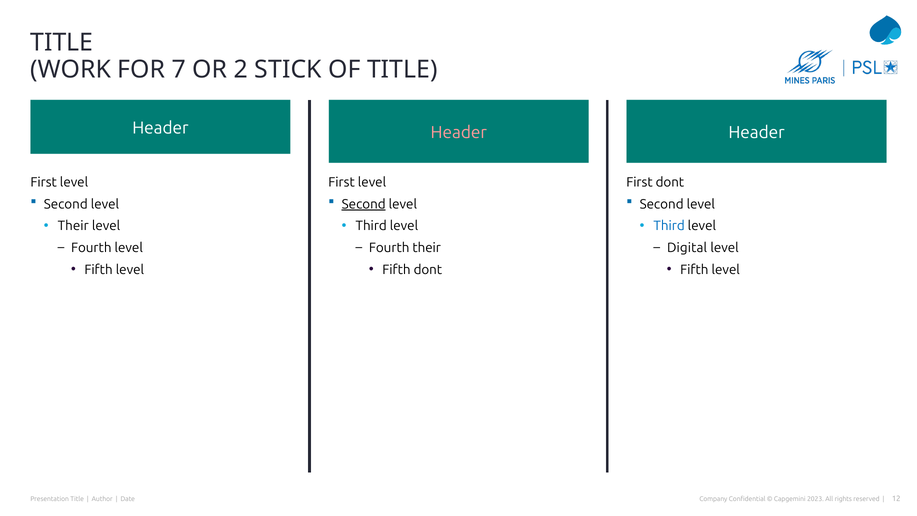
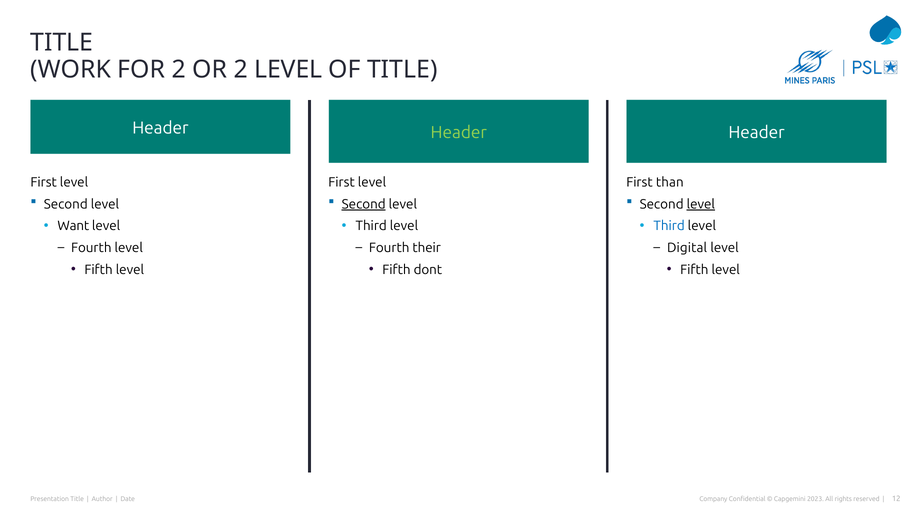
FOR 7: 7 -> 2 (179, 70)
2 STICK: STICK -> LEVEL (288, 70)
Header colour: pink -> light green (459, 133)
First dont: dont -> than (670, 182)
level underline: none -> present (701, 204)
Their: Their -> Want (73, 226)
